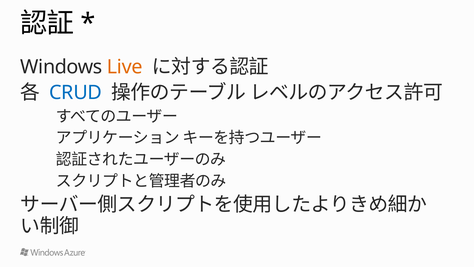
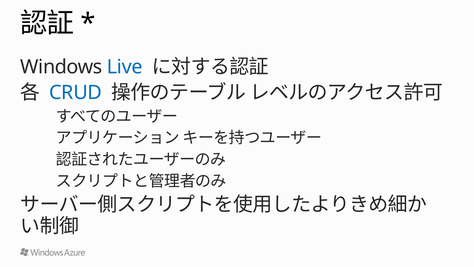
Live colour: orange -> blue (125, 67)
